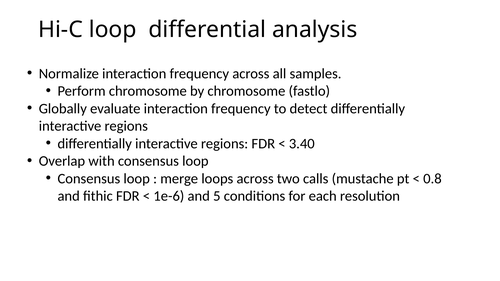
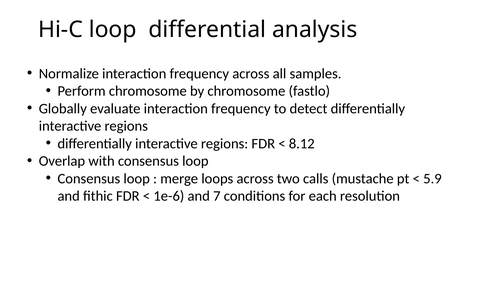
3.40: 3.40 -> 8.12 (302, 144)
0.8: 0.8 -> 5.9 (432, 179)
5: 5 -> 7 (217, 196)
